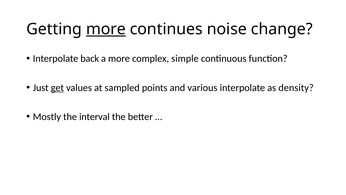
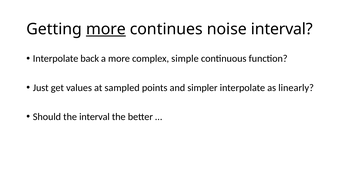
noise change: change -> interval (282, 29)
get underline: present -> none (57, 88)
various: various -> simpler (202, 88)
density: density -> linearly (296, 88)
Mostly: Mostly -> Should (47, 117)
